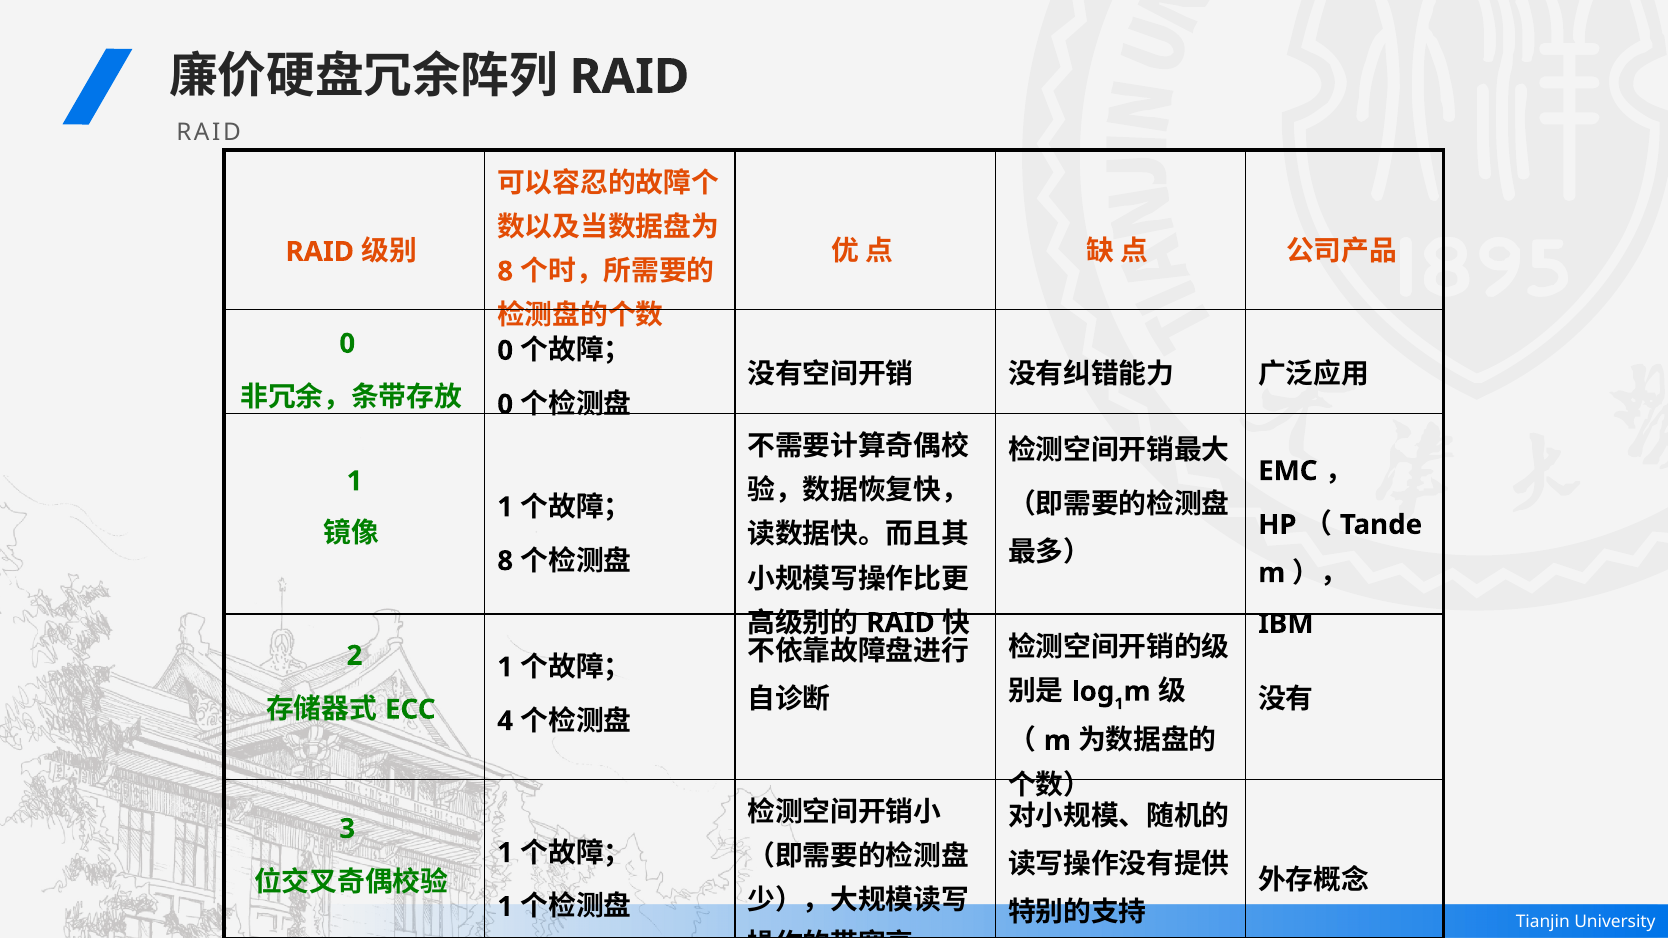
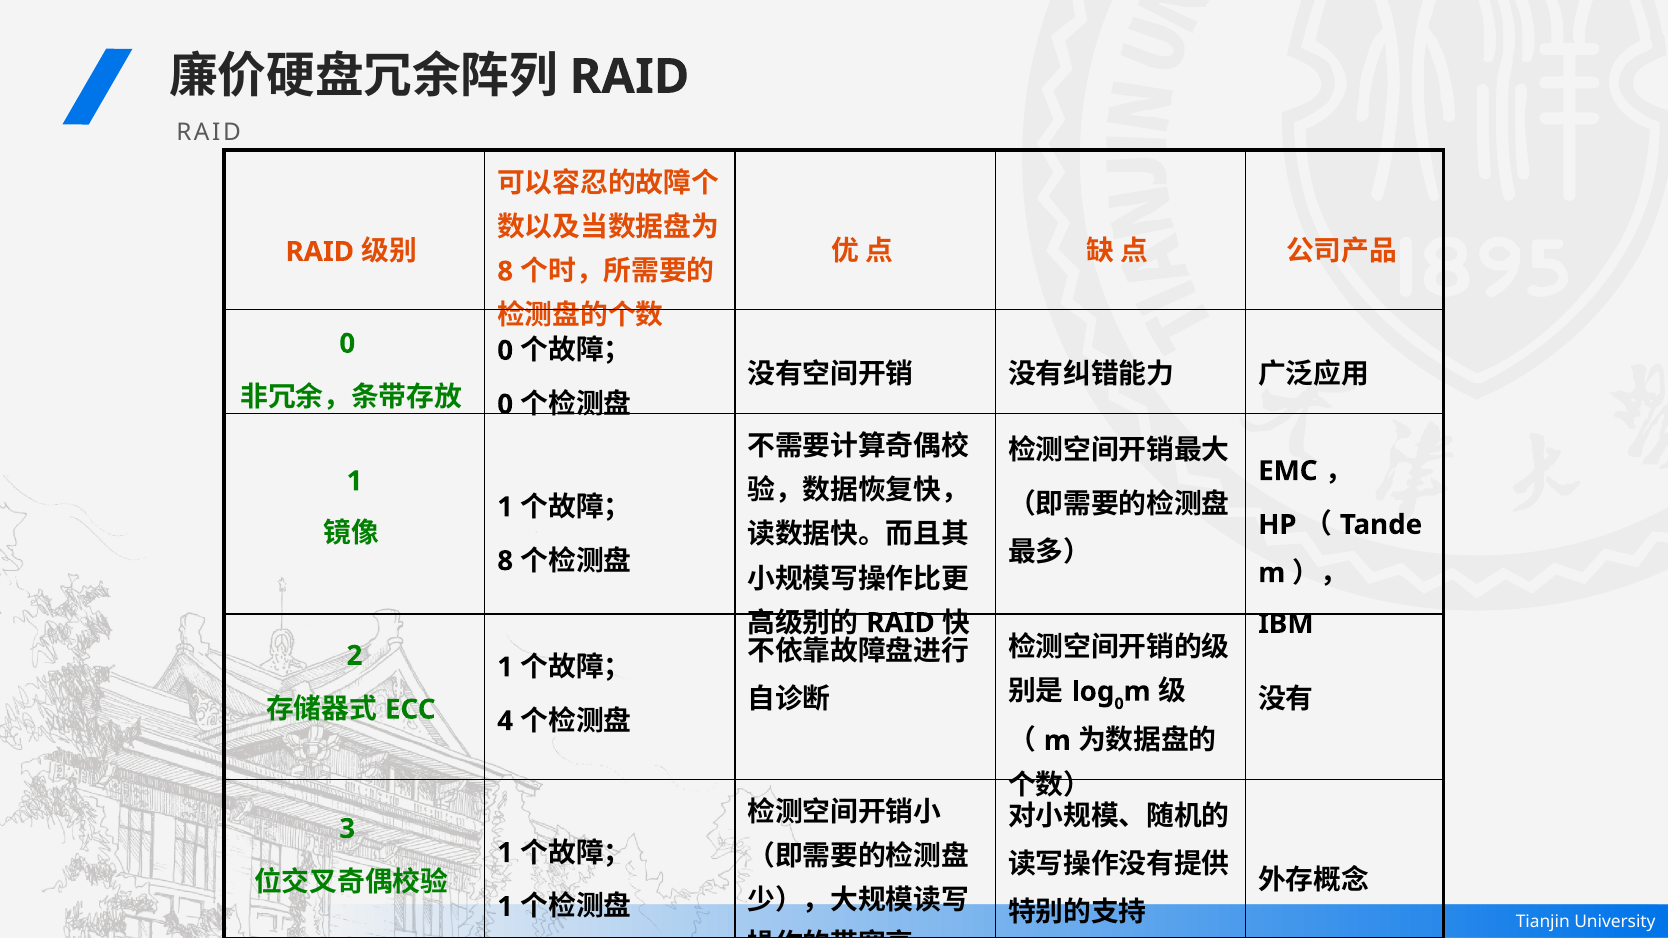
1: 1 -> 0 (1119, 704)
